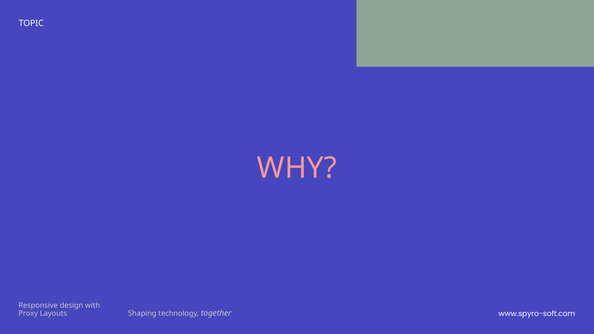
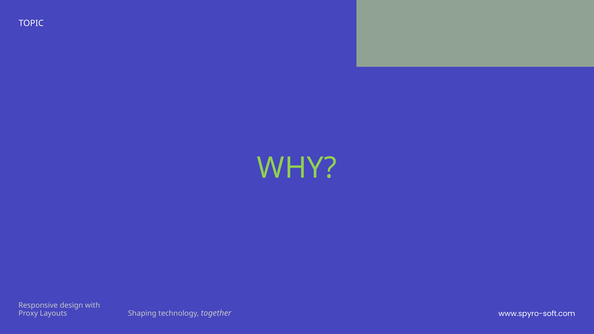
WHY colour: pink -> light green (297, 168)
